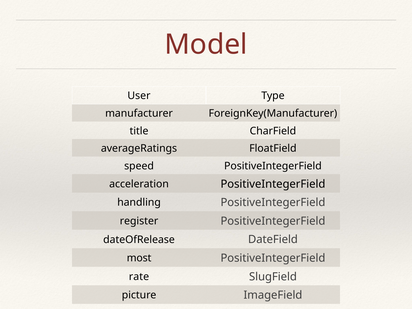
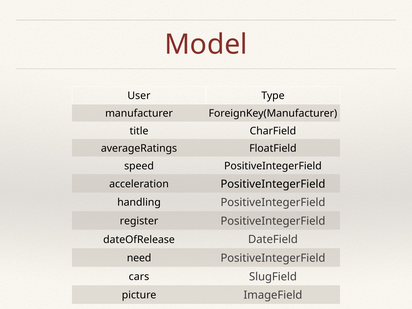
most: most -> need (139, 258)
rate: rate -> cars (139, 277)
